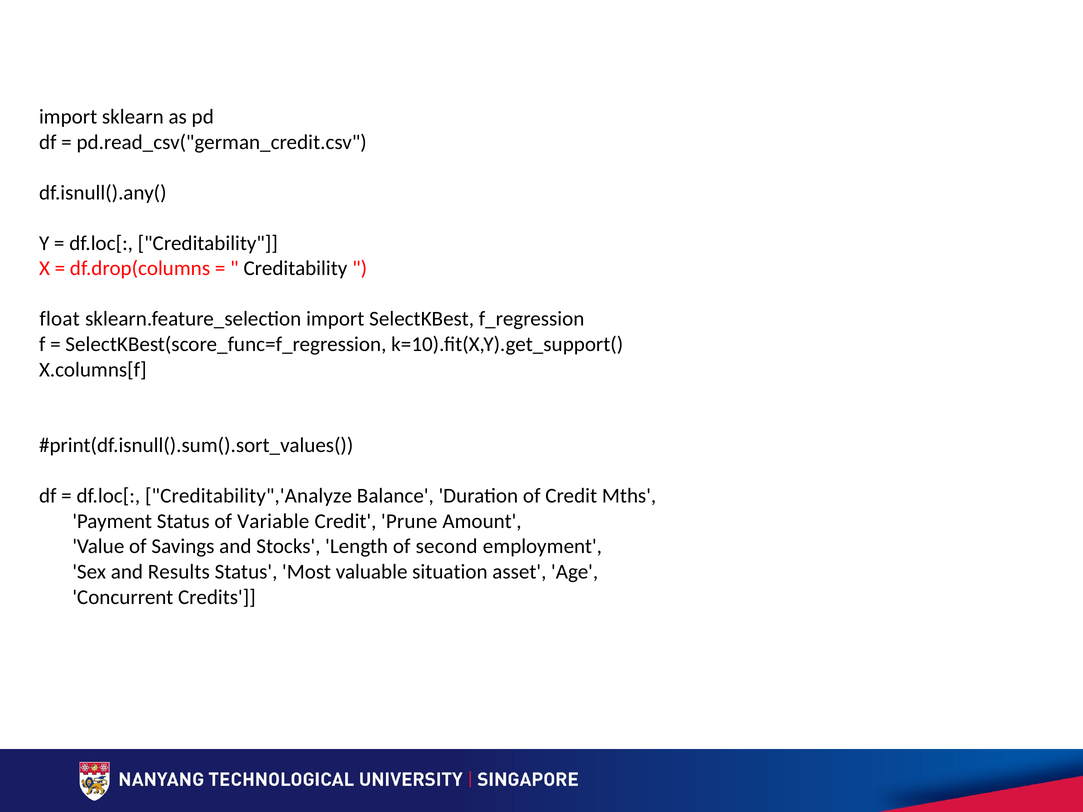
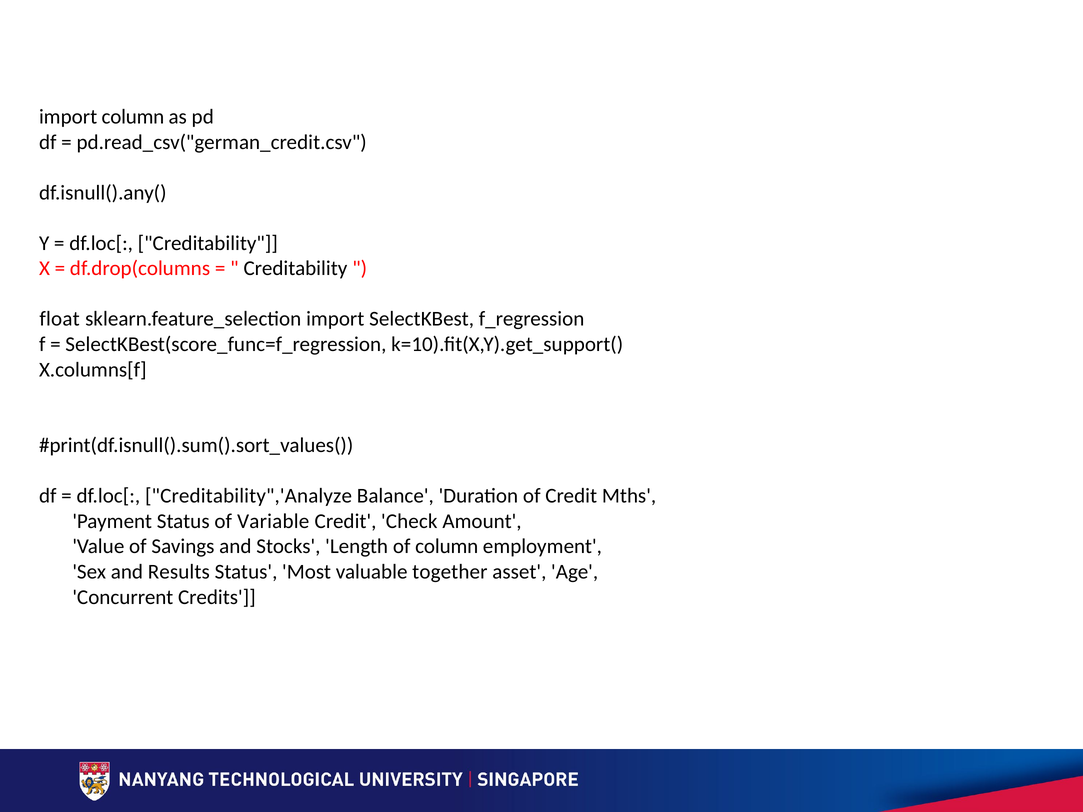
import sklearn: sklearn -> column (133, 117)
Prune: Prune -> Check (409, 521)
of second: second -> column (447, 547)
situation: situation -> together (450, 572)
